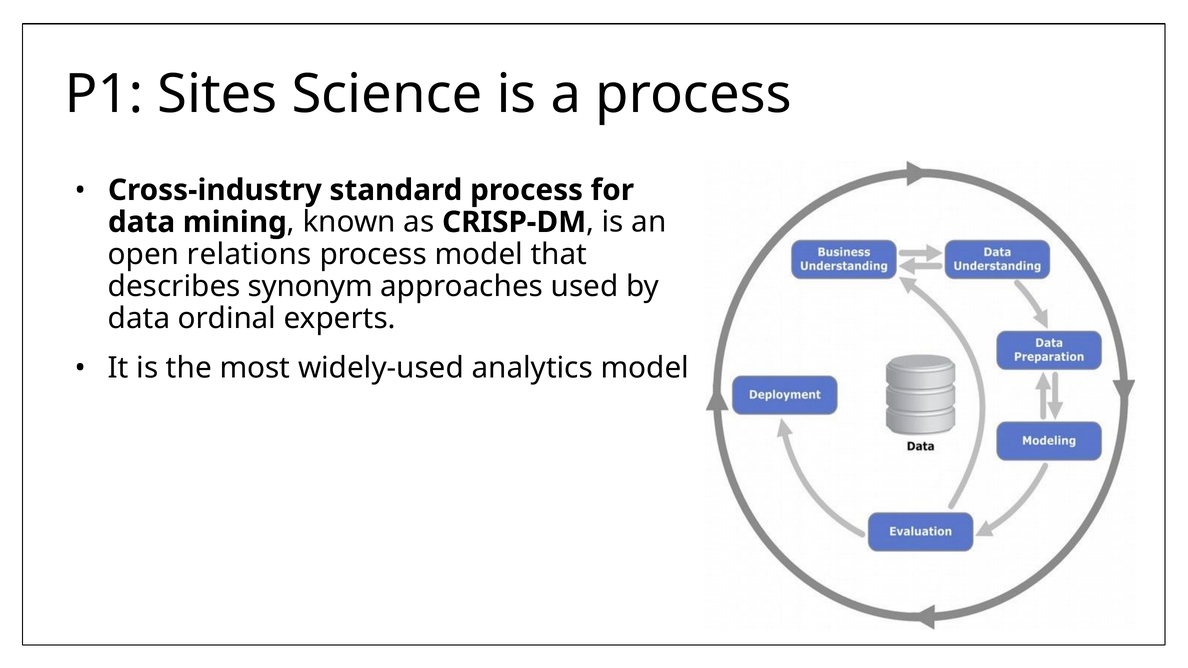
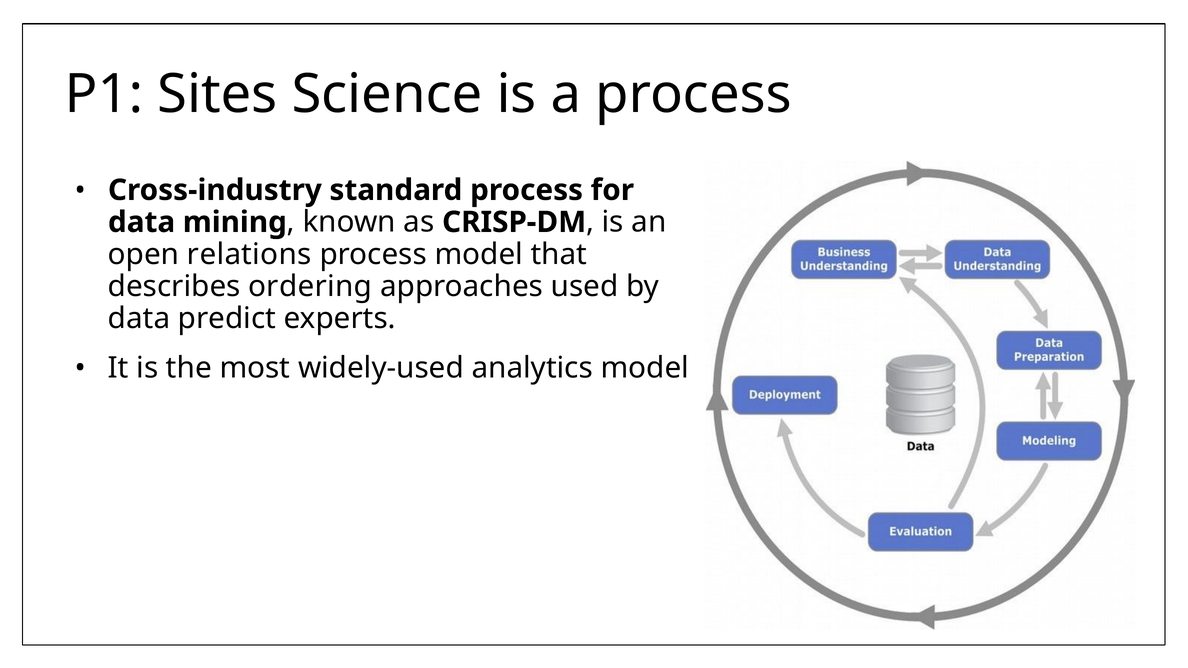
synonym: synonym -> ordering (310, 286)
ordinal: ordinal -> predict (227, 318)
